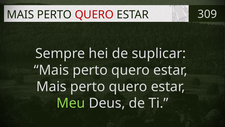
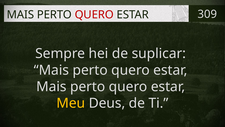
Meu colour: light green -> yellow (71, 103)
